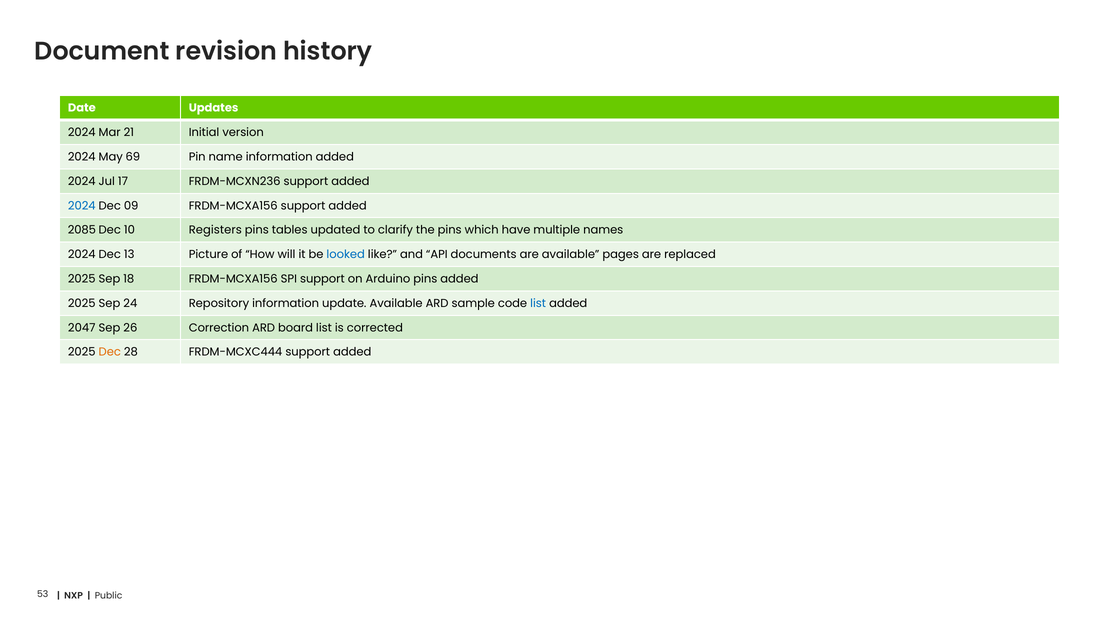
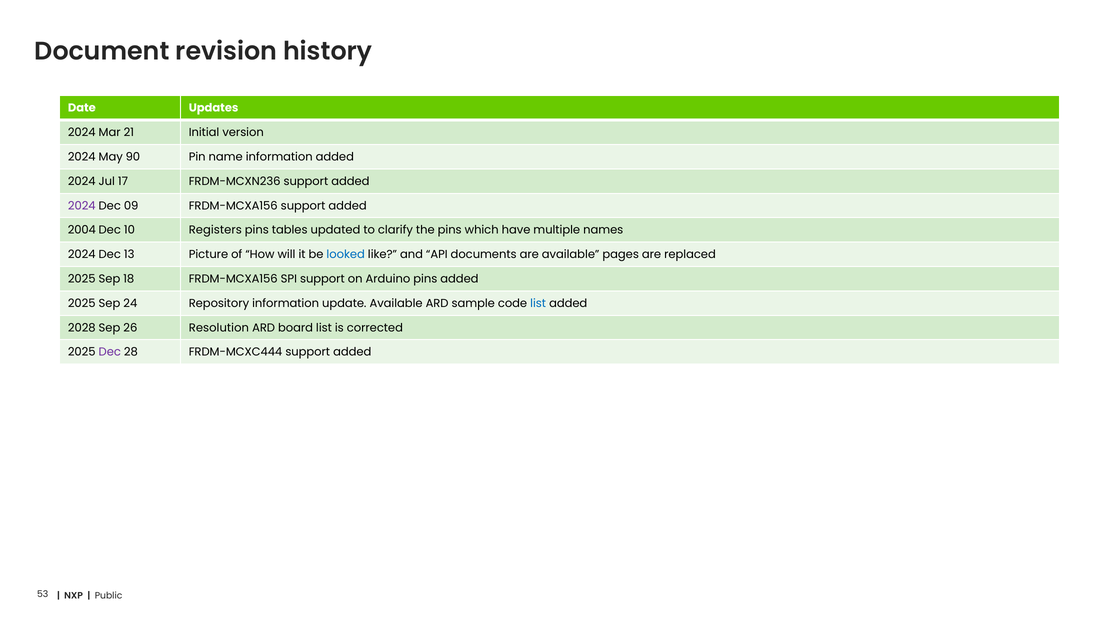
69: 69 -> 90 (133, 157)
2024 colour: blue -> purple (82, 206)
2085: 2085 -> 2004 (82, 230)
2047: 2047 -> 2028 (82, 328)
Correction: Correction -> Resolution (219, 328)
Dec colour: orange -> purple (110, 352)
